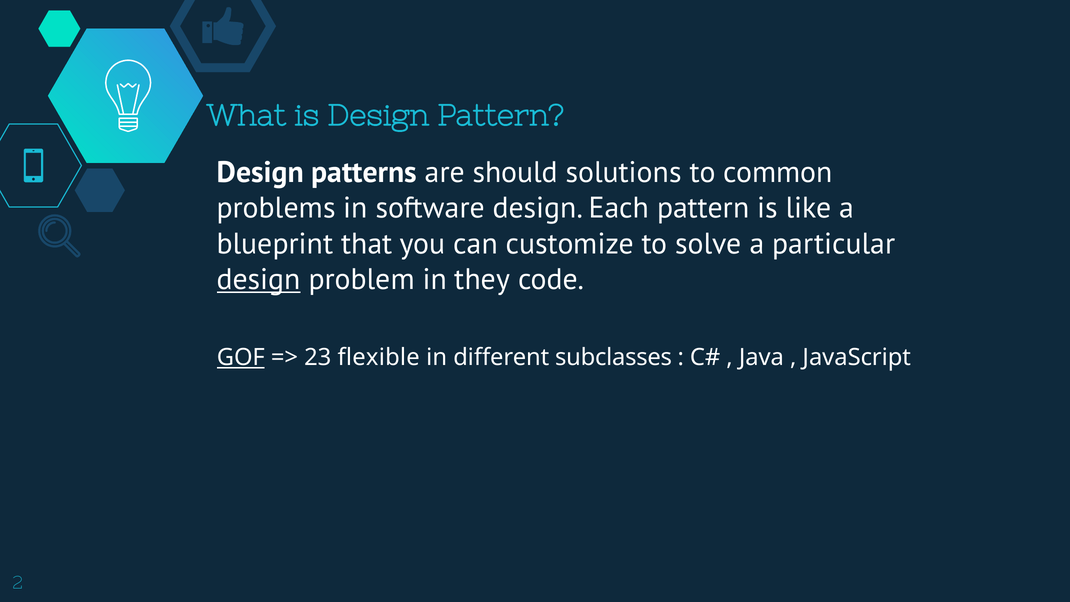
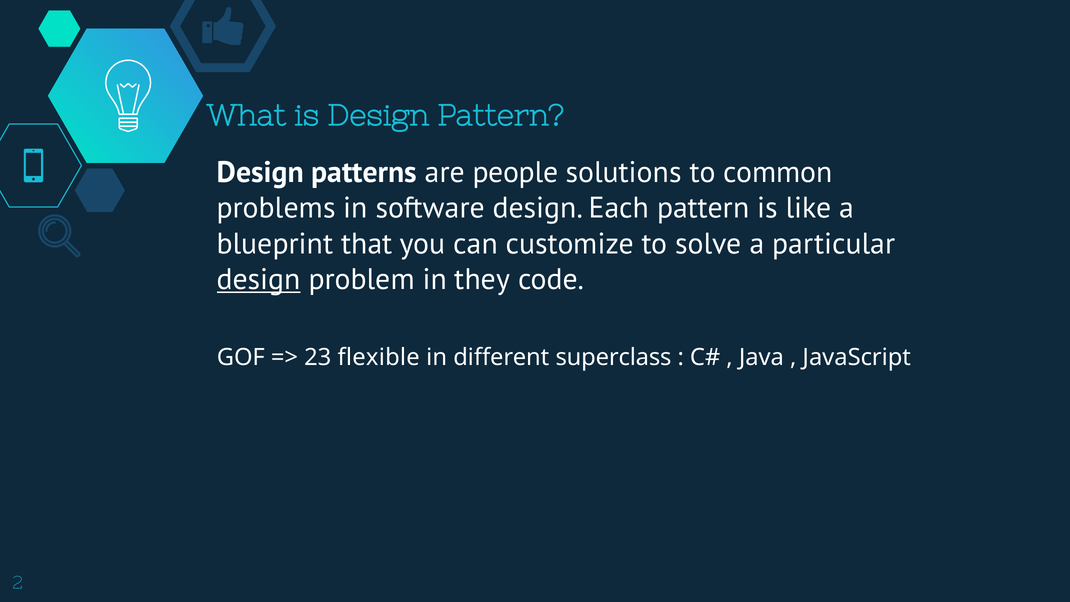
should: should -> people (515, 172)
GOF underline: present -> none (241, 358)
subclasses: subclasses -> superclass (613, 358)
